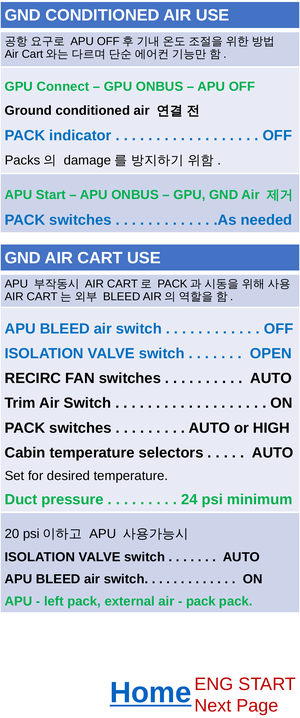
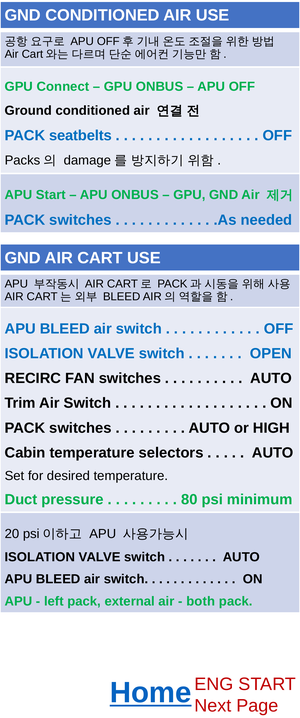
indicator: indicator -> seatbelts (80, 136)
24: 24 -> 80 (189, 499)
pack: pack -> both (201, 601)
